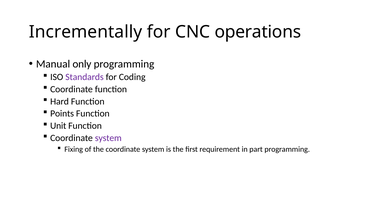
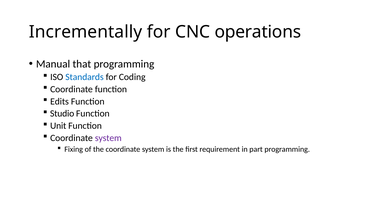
only: only -> that (82, 64)
Standards colour: purple -> blue (84, 77)
Hard: Hard -> Edits (60, 102)
Points: Points -> Studio (62, 114)
